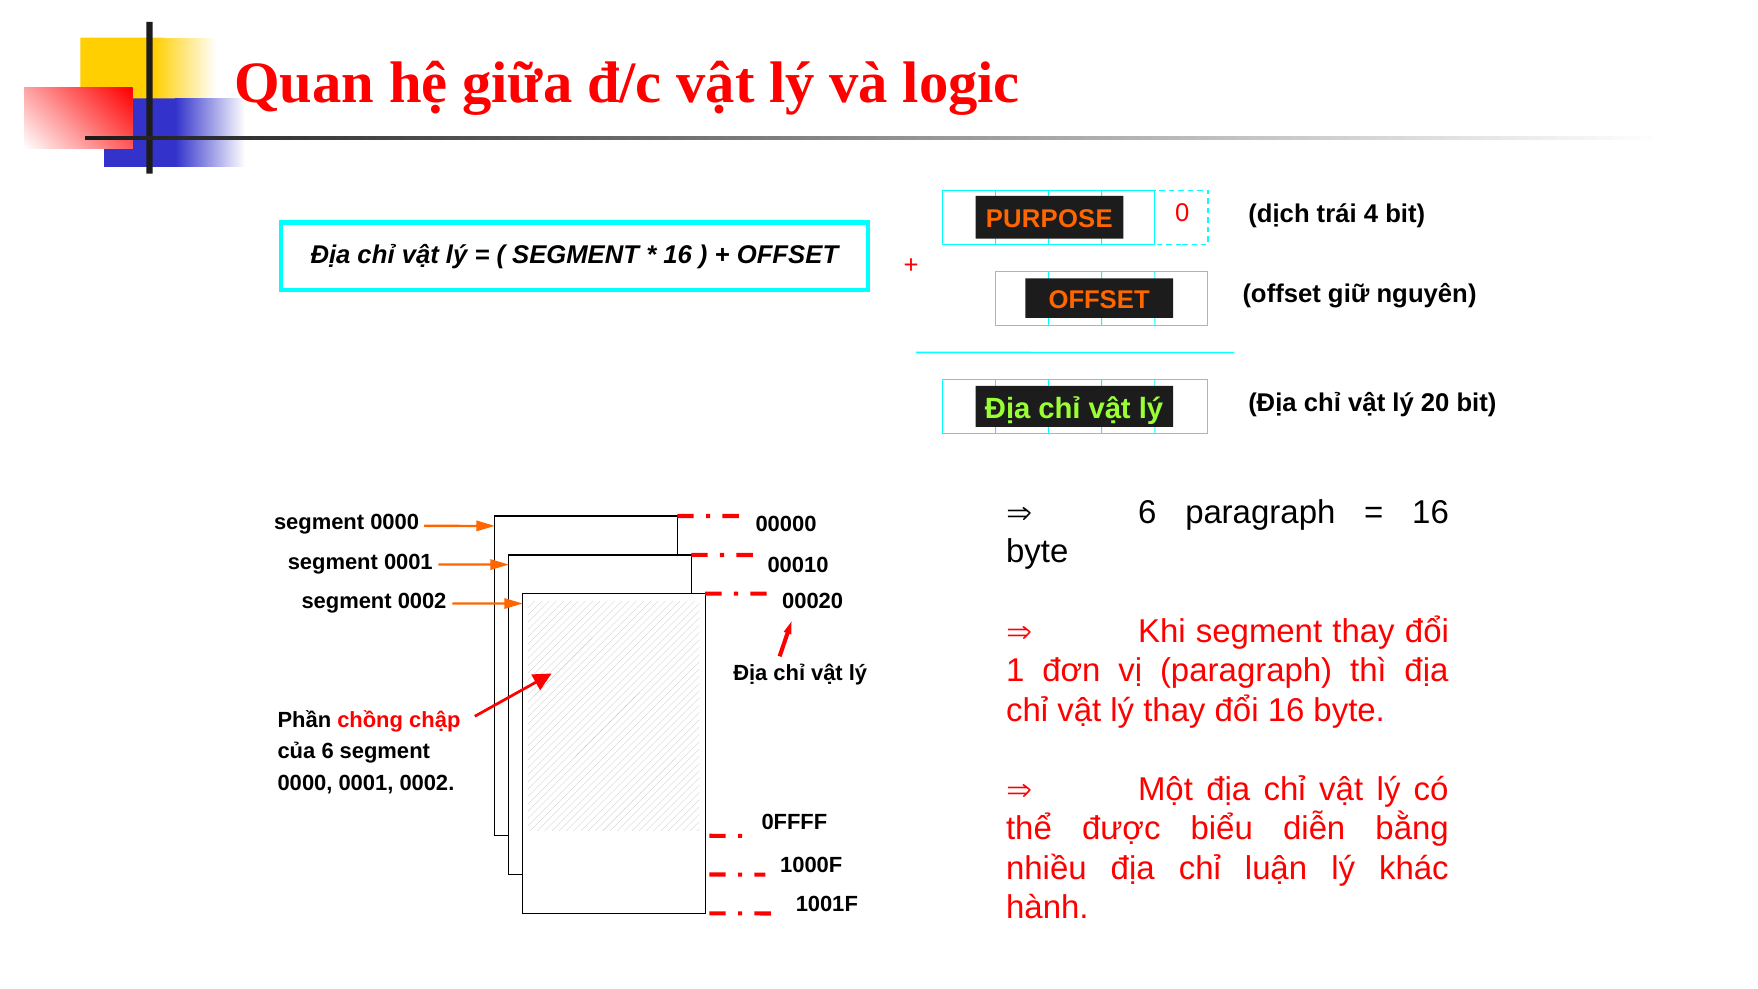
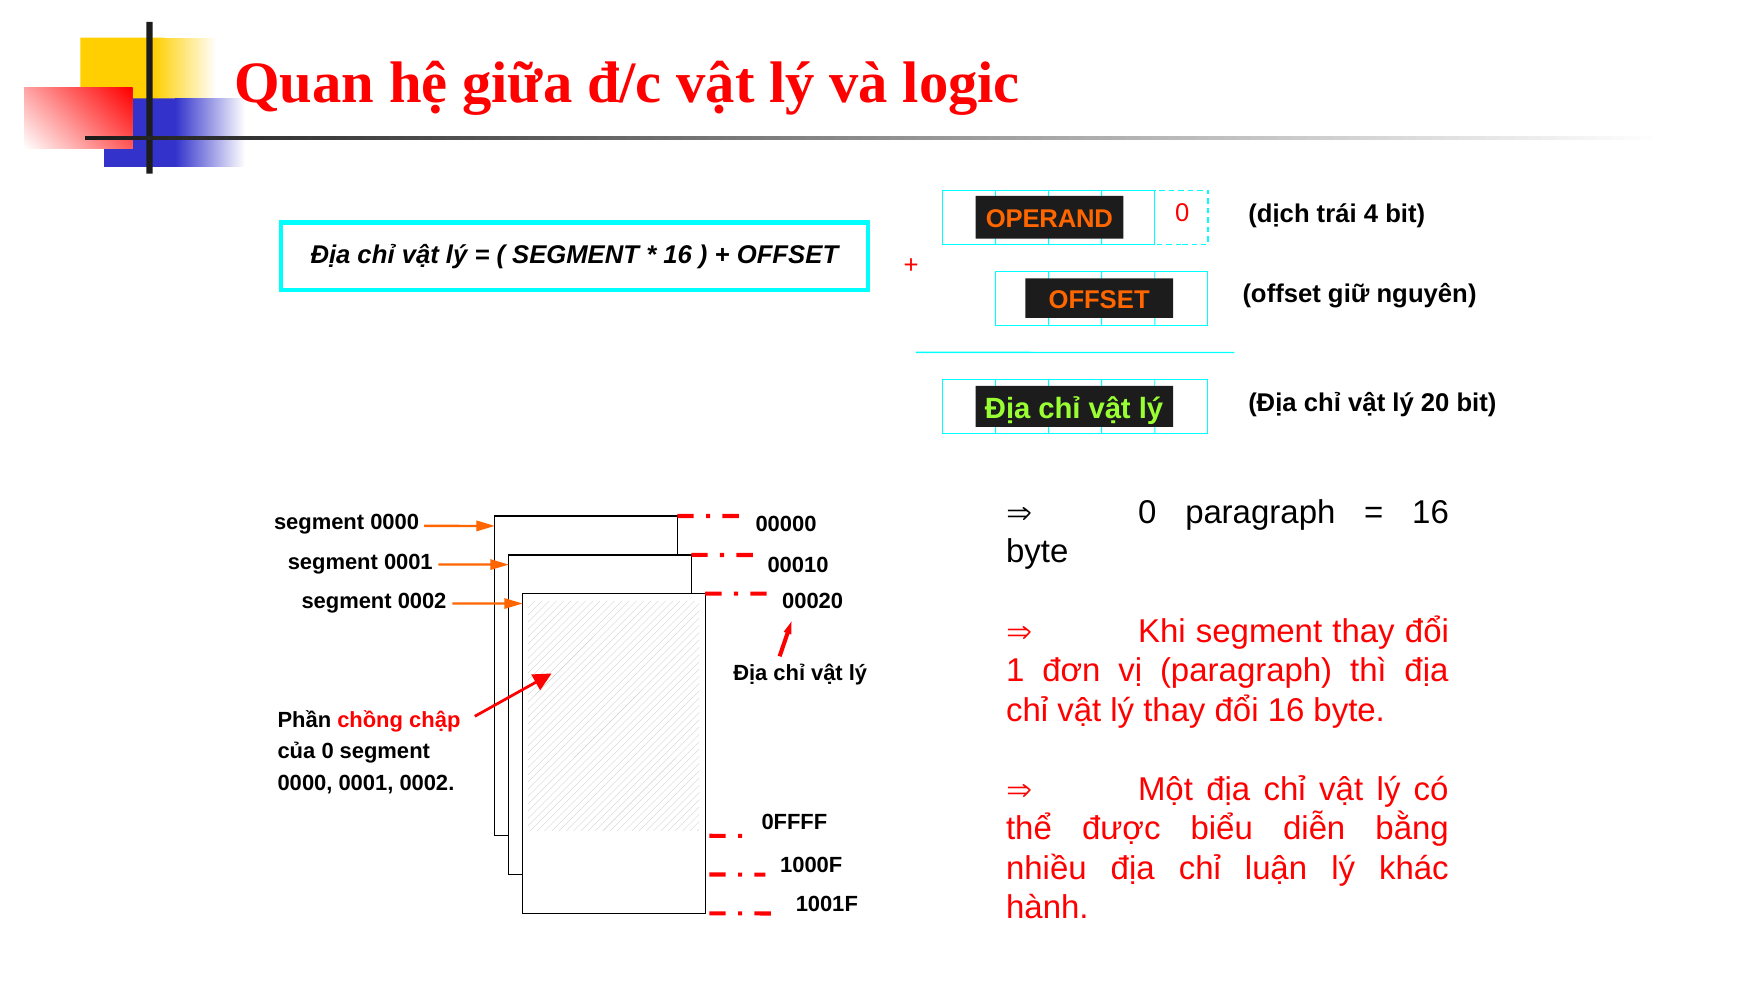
PURPOSE: PURPOSE -> OPERAND (1049, 219)
6: 6 -> 0 (1147, 512)
của 6: 6 -> 0 (328, 751)
